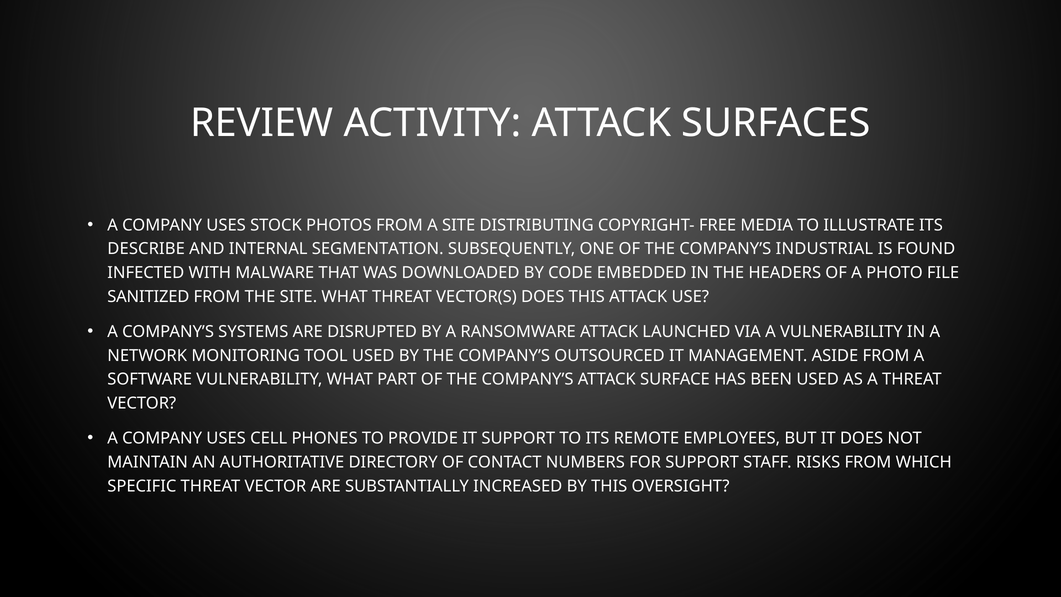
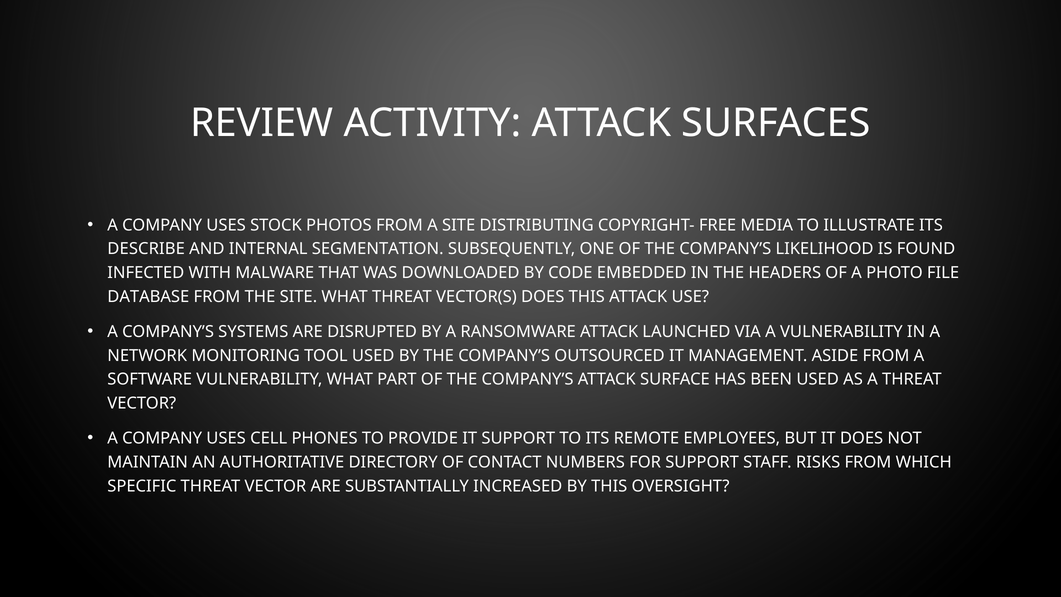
INDUSTRIAL: INDUSTRIAL -> LIKELIHOOD (825, 249)
SANITIZED: SANITIZED -> DATABASE (148, 297)
